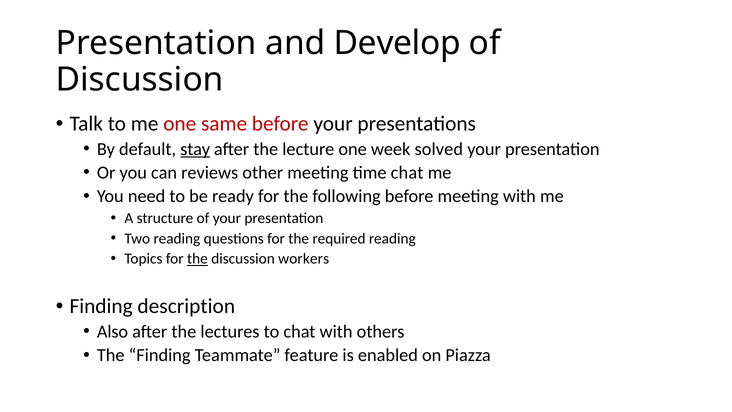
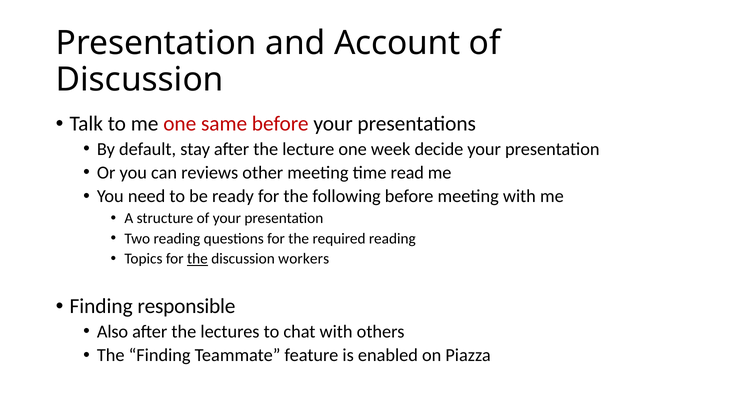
Develop: Develop -> Account (397, 43)
stay underline: present -> none (195, 149)
solved: solved -> decide (439, 149)
time chat: chat -> read (407, 173)
description: description -> responsible (186, 306)
